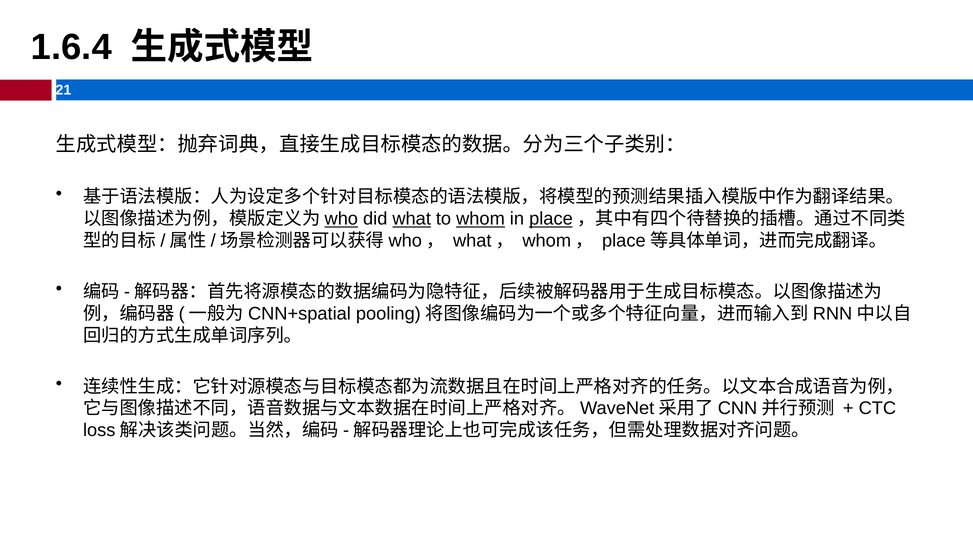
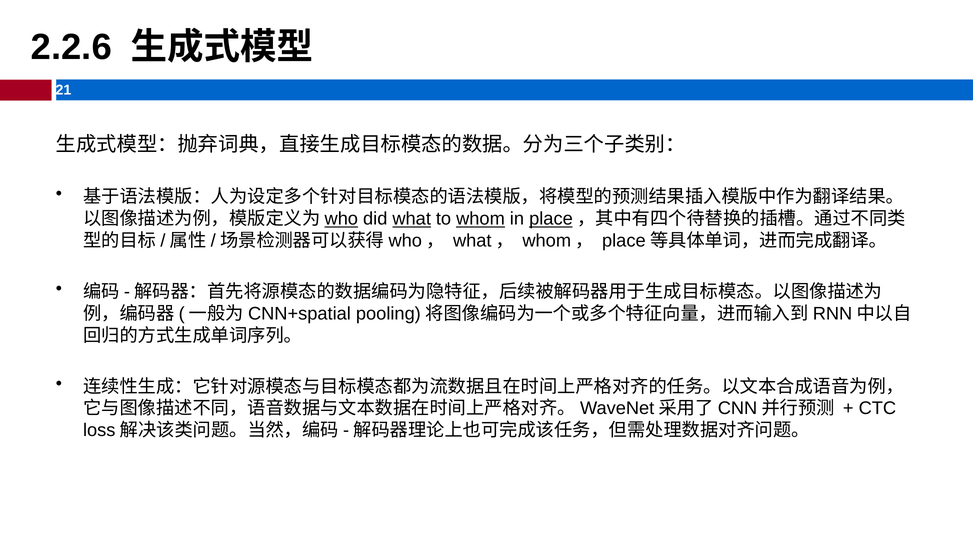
1.6.4: 1.6.4 -> 2.2.6 (71, 47)
